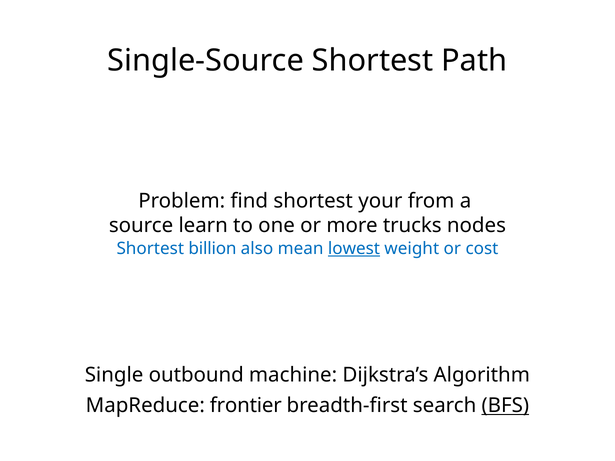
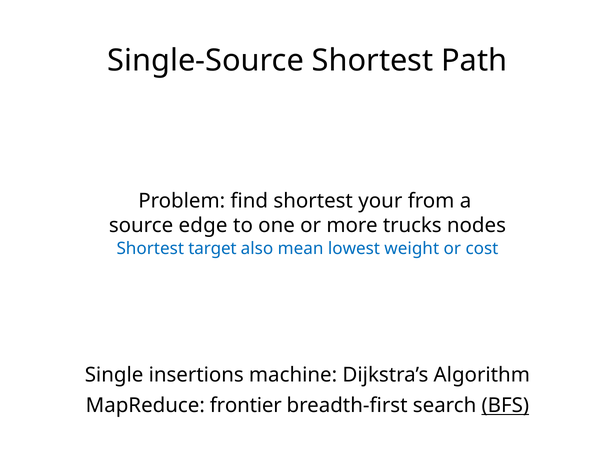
learn: learn -> edge (203, 226)
billion: billion -> target (213, 249)
lowest underline: present -> none (354, 249)
outbound: outbound -> insertions (196, 375)
